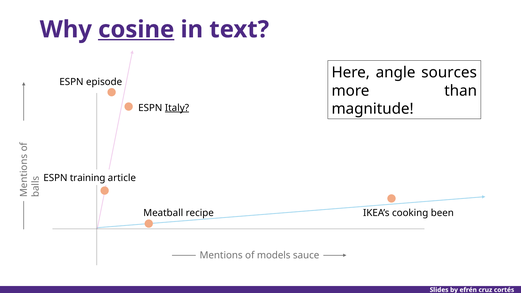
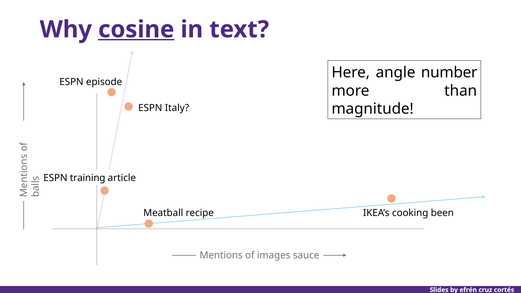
sources: sources -> number (449, 72)
Italy underline: present -> none (177, 108)
models: models -> images (274, 255)
